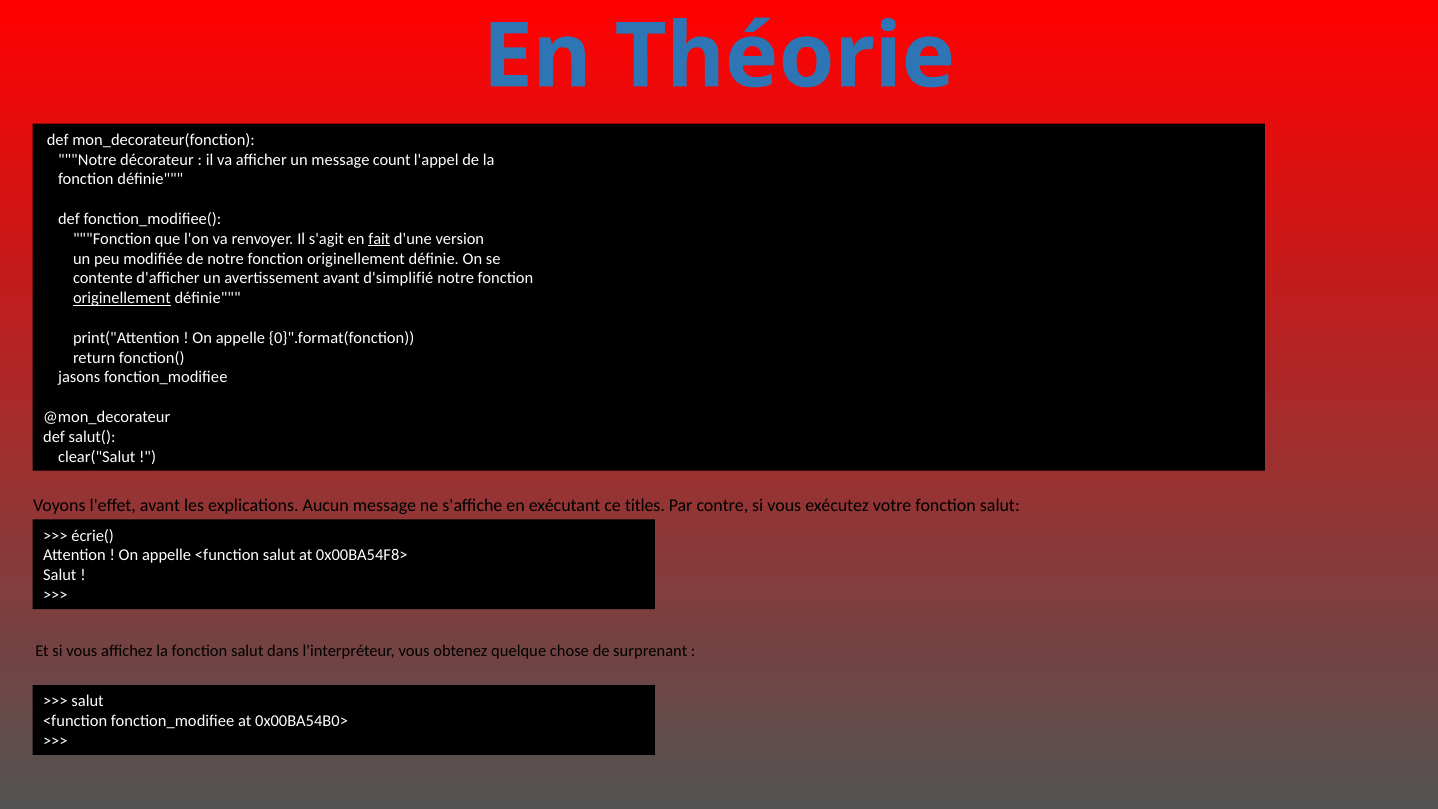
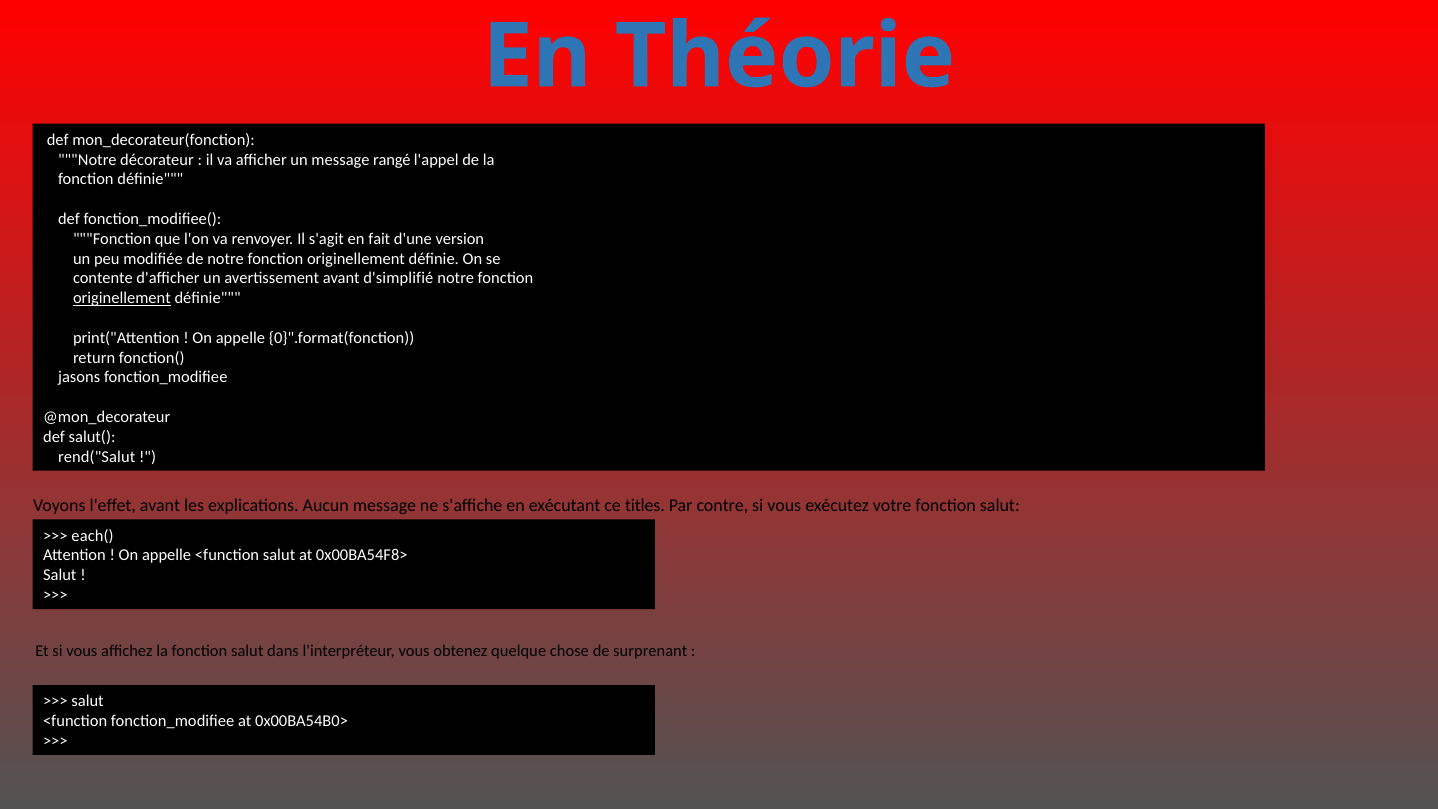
count: count -> rangé (392, 160)
fait underline: present -> none (379, 239)
clear("Salut: clear("Salut -> rend("Salut (97, 456)
écrie(: écrie( -> each( (93, 536)
